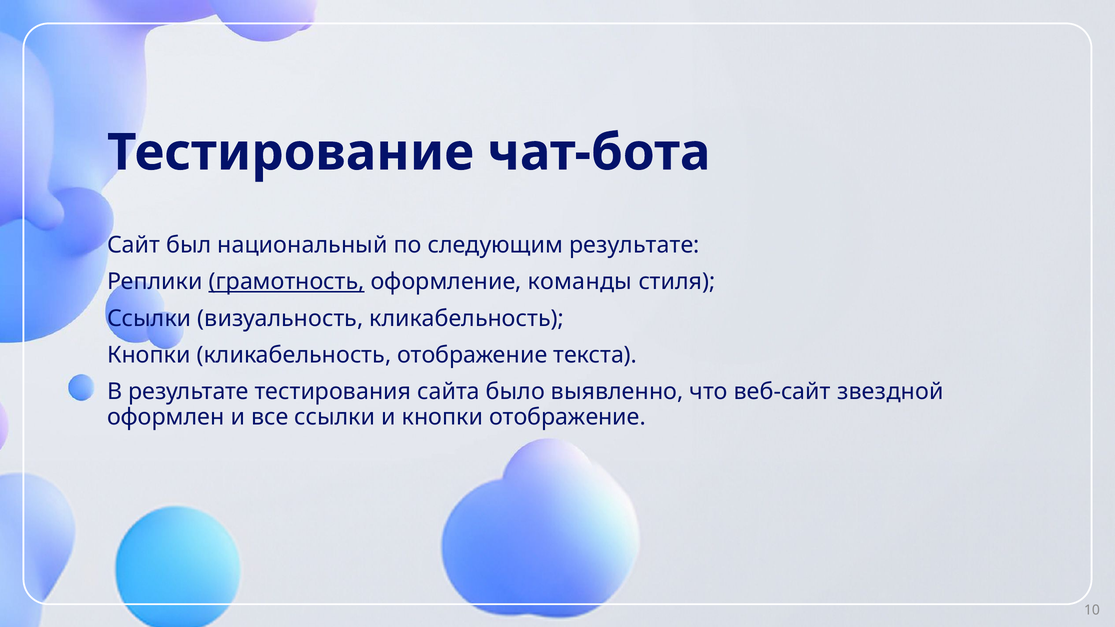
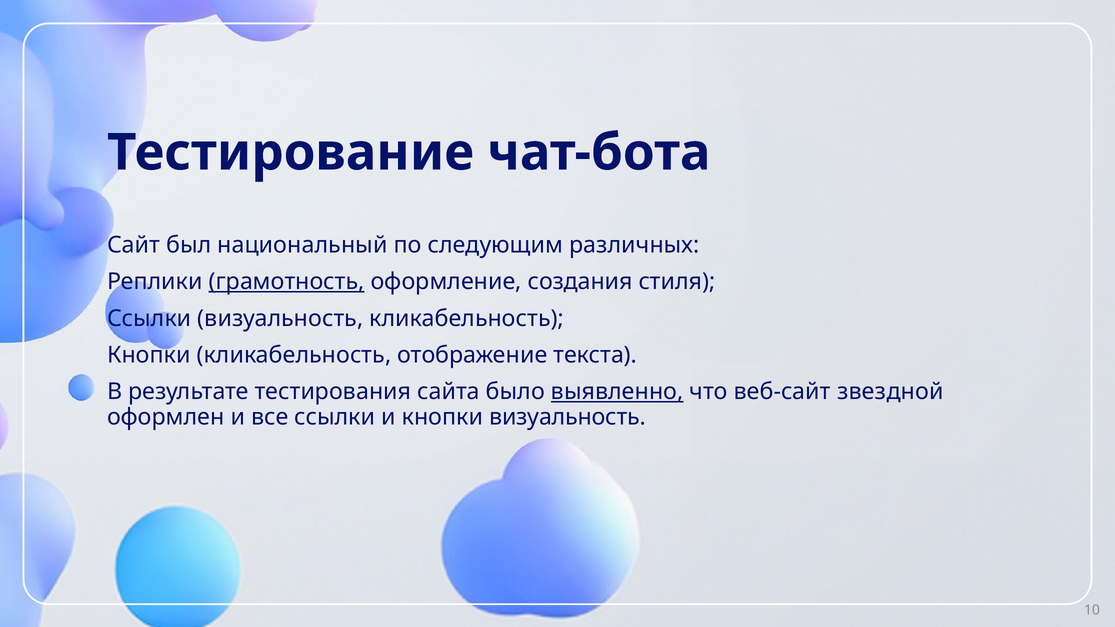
следующим результате: результате -> различных (634, 245)
команды: команды -> создания (580, 282)
выявленно underline: none -> present (617, 392)
кнопки отображение: отображение -> визуальность (568, 417)
